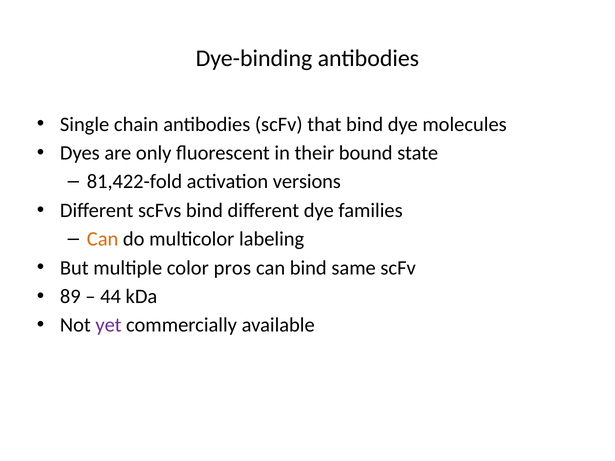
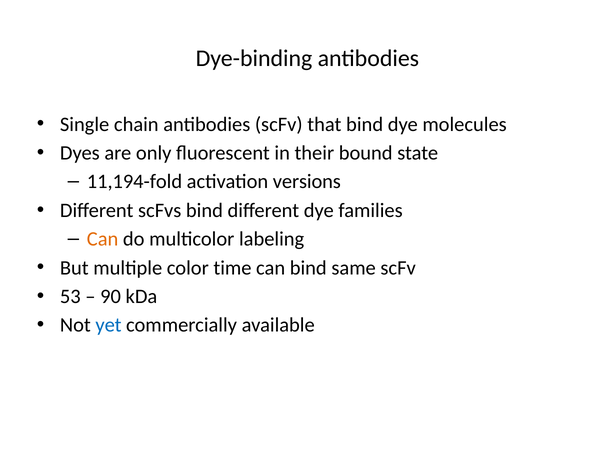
81,422-fold: 81,422-fold -> 11,194-fold (135, 182)
pros: pros -> time (232, 268)
89: 89 -> 53 (70, 297)
44: 44 -> 90 (111, 297)
yet colour: purple -> blue (109, 325)
